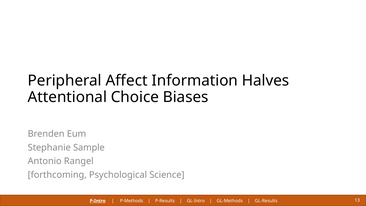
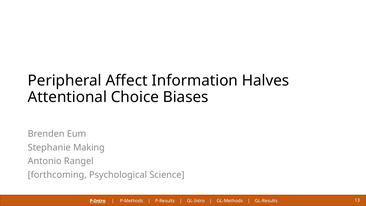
Sample: Sample -> Making (89, 147)
